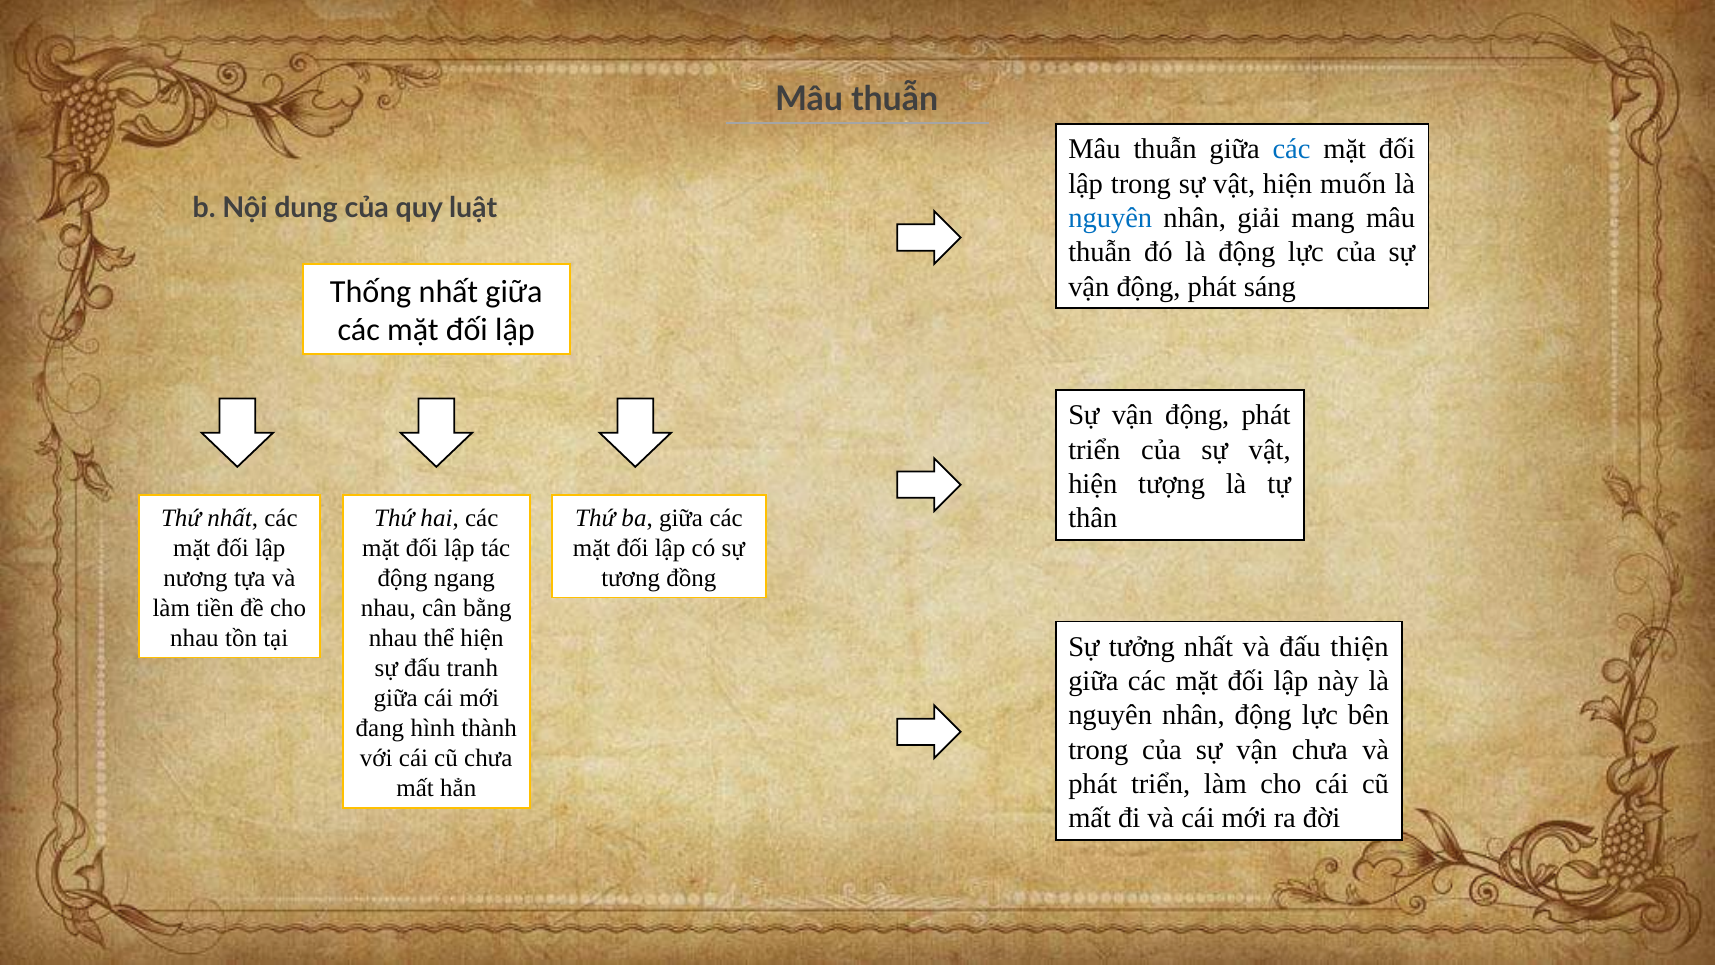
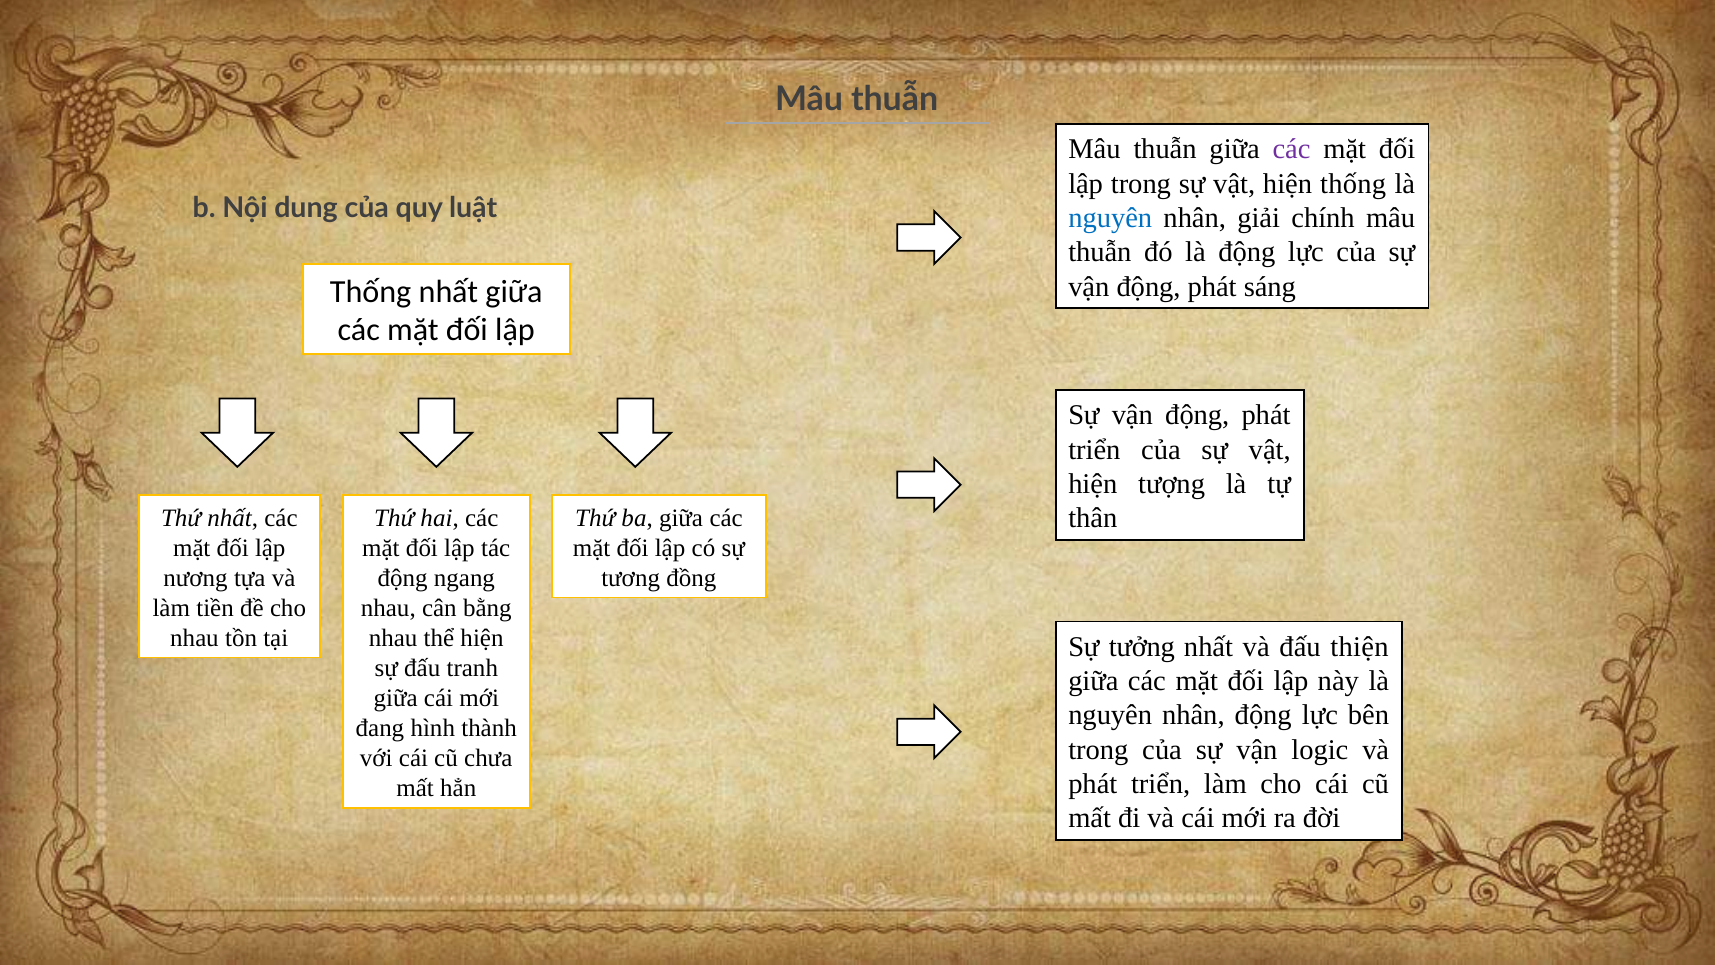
các colour: blue -> purple (1291, 149)
hiện muốn: muốn -> thống (1353, 184)
mang: mang -> chính (1323, 218)
vận chưa: chưa -> logic (1320, 750)
